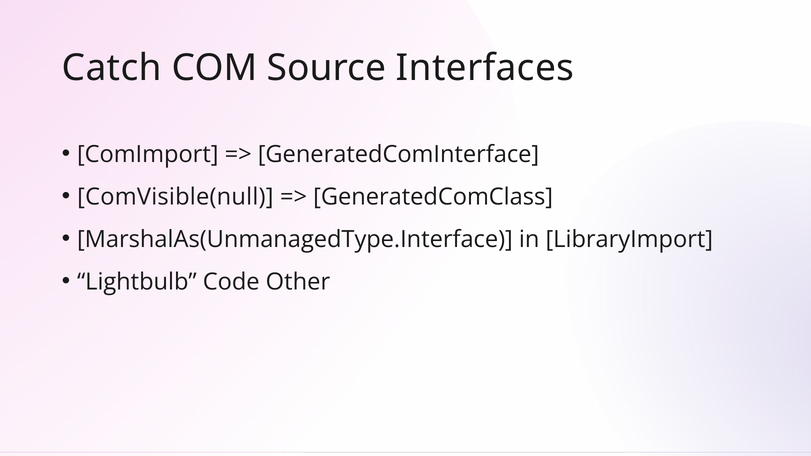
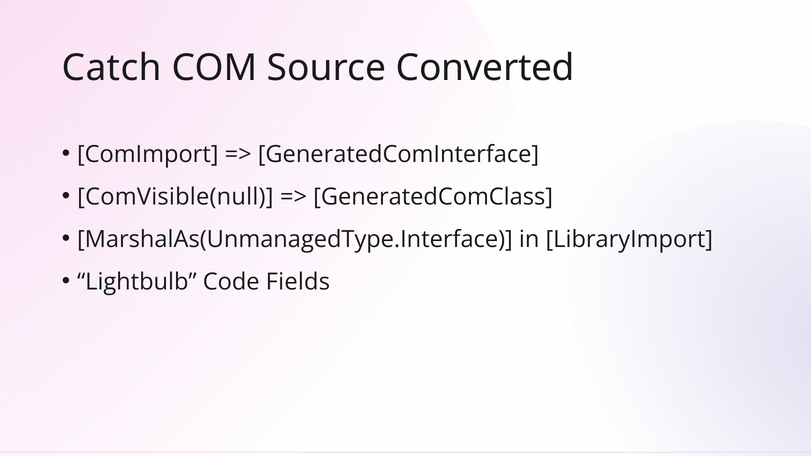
Interfaces: Interfaces -> Converted (485, 68)
Other: Other -> Fields (298, 282)
